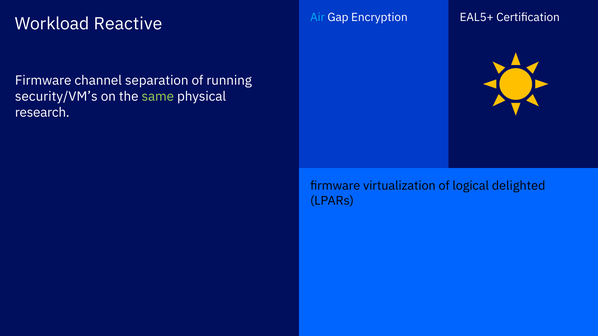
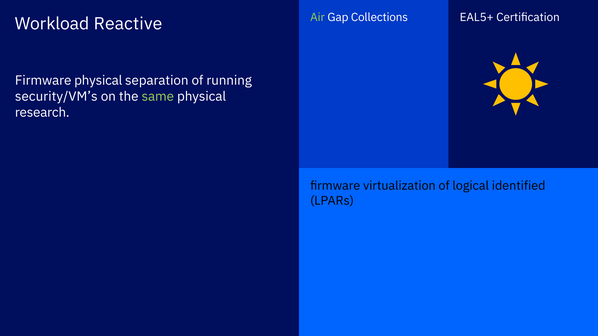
Air colour: light blue -> light green (318, 17)
Encryption: Encryption -> Collections (379, 17)
Firmware channel: channel -> physical (98, 81)
delighted: delighted -> identified (519, 186)
